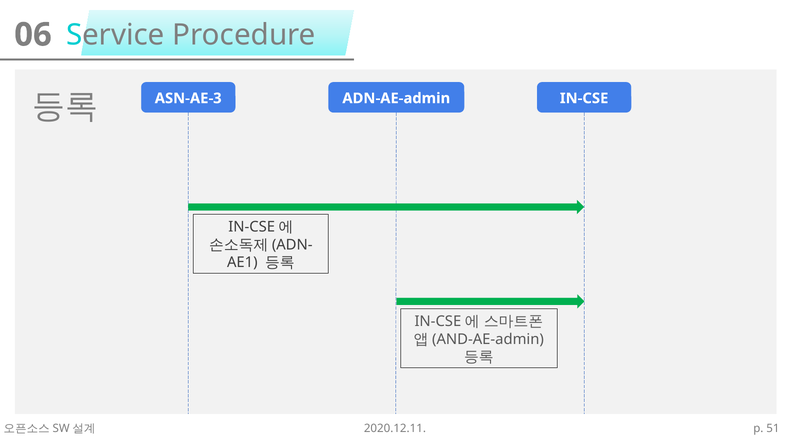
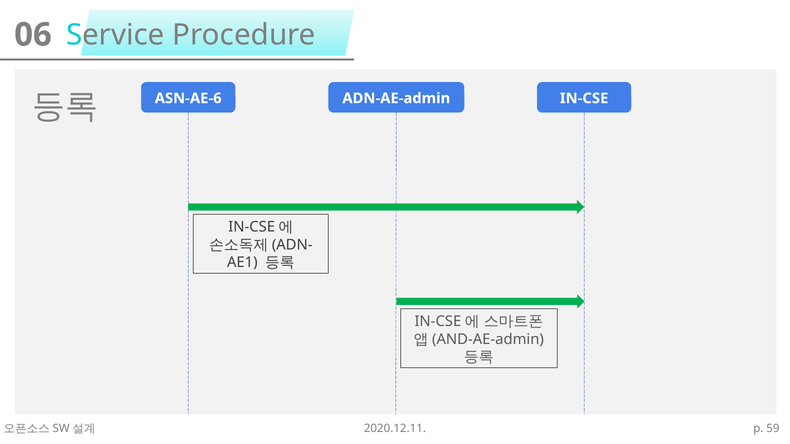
ASN-AE-3: ASN-AE-3 -> ASN-AE-6 (188, 98)
51: 51 -> 59 (773, 429)
